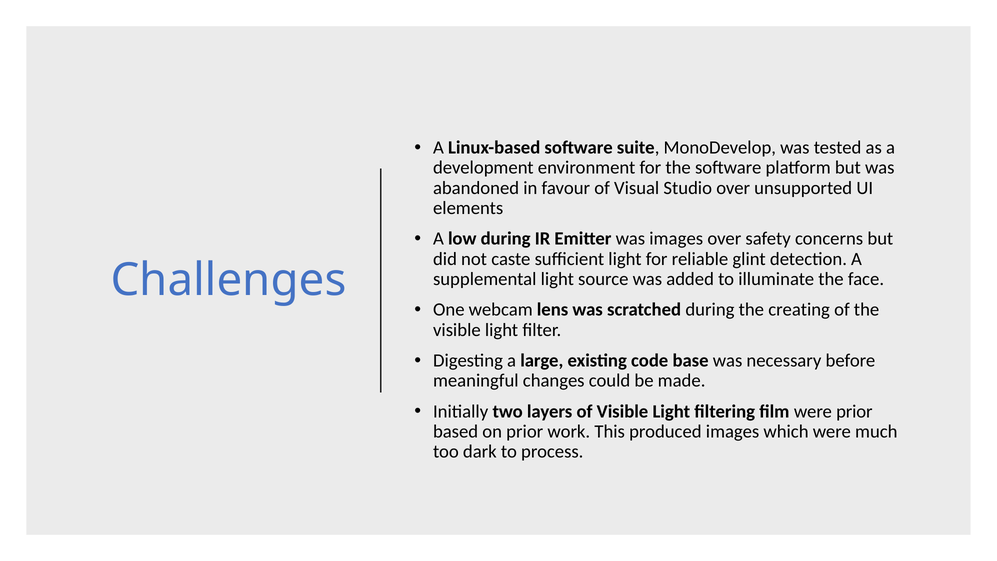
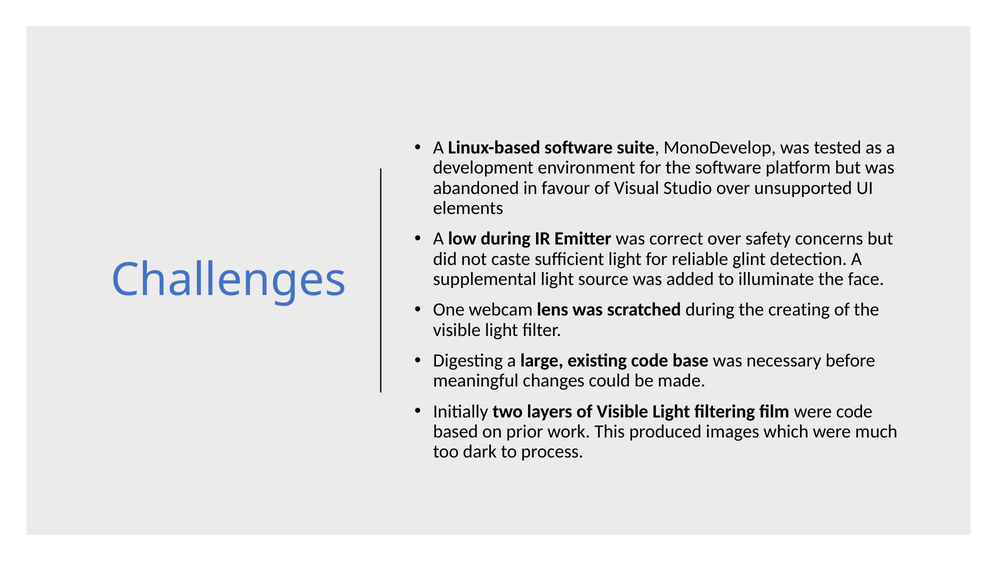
was images: images -> correct (676, 239)
were prior: prior -> code (854, 411)
